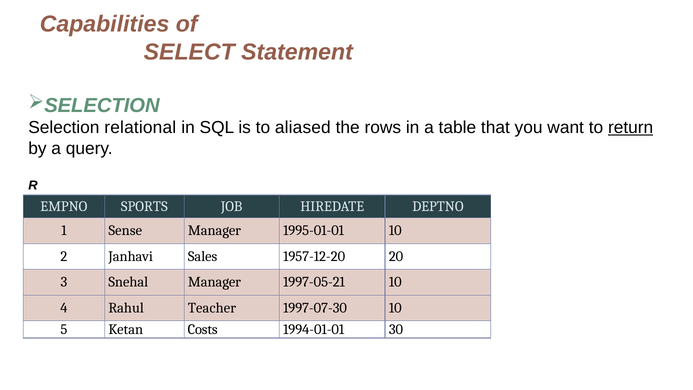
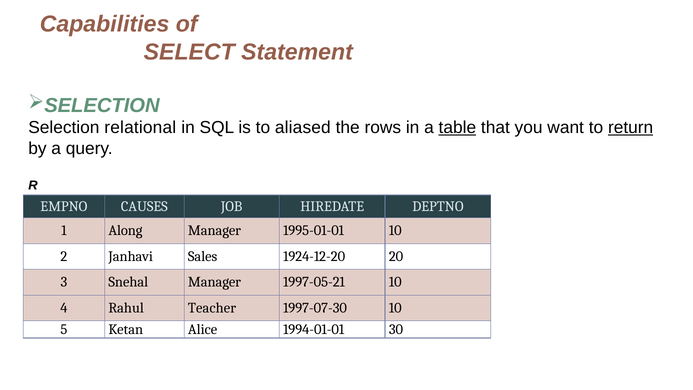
table underline: none -> present (457, 128)
SPORTS: SPORTS -> CAUSES (144, 206)
Sense: Sense -> Along (125, 231)
1957-12-20: 1957-12-20 -> 1924-12-20 (314, 256)
Costs: Costs -> Alice (203, 329)
